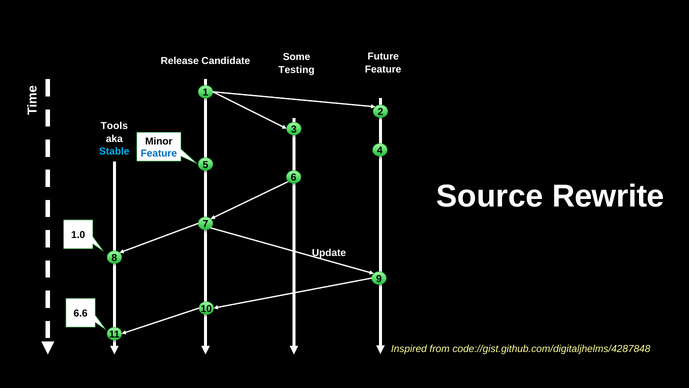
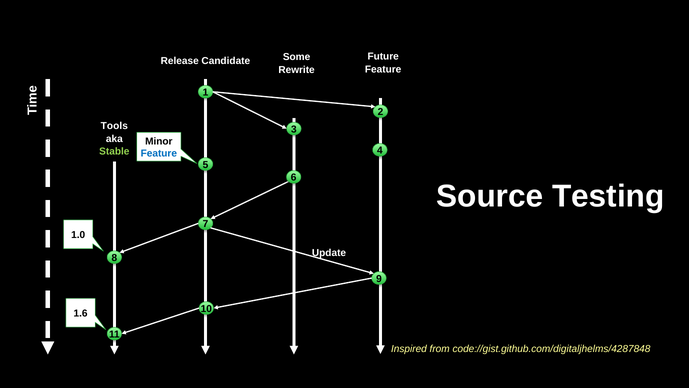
Testing: Testing -> Rewrite (297, 70)
Stable colour: light blue -> light green (114, 151)
Rewrite: Rewrite -> Testing (608, 196)
6.6: 6.6 -> 1.6 (81, 313)
